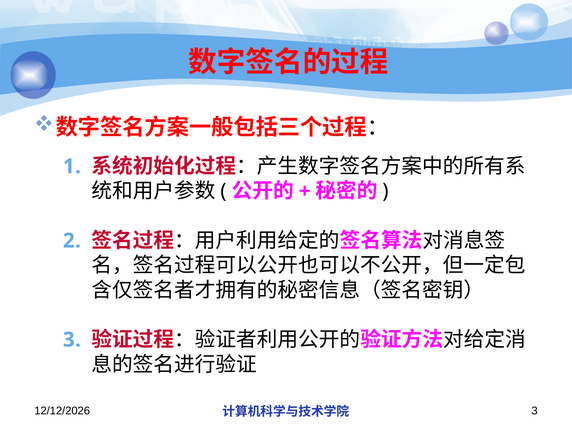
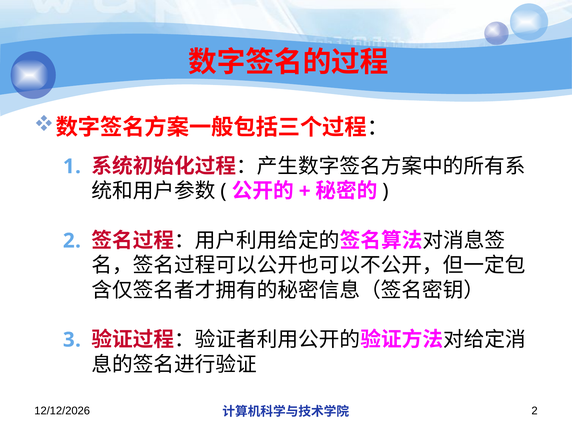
3: 3 -> 2 (535, 411)
